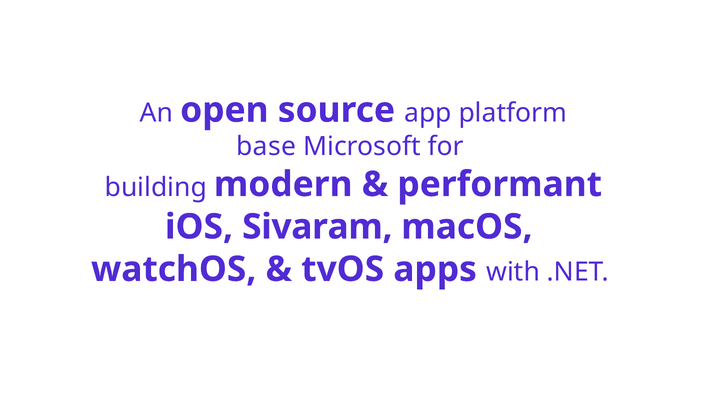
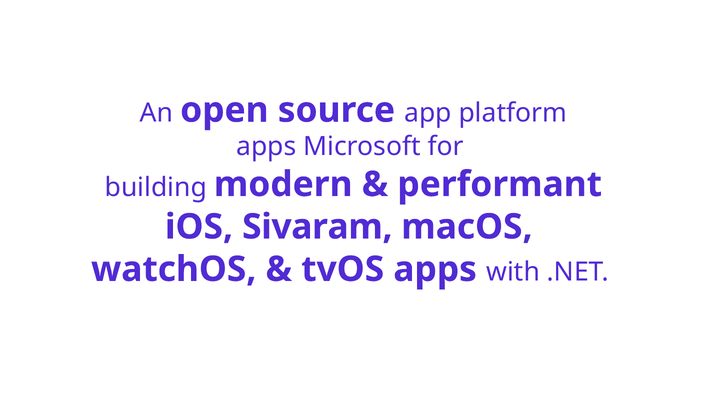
base: base -> apps (266, 147)
